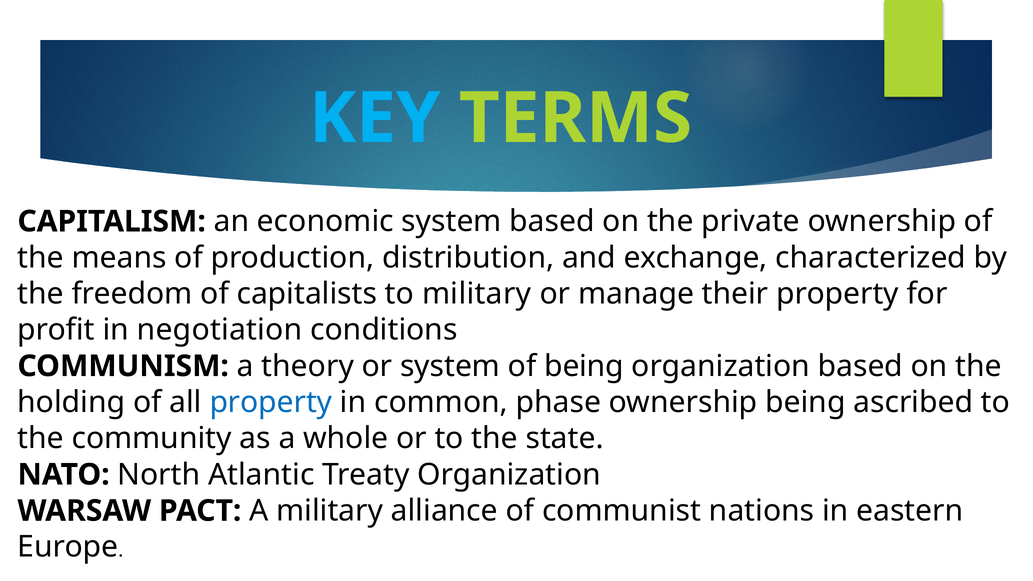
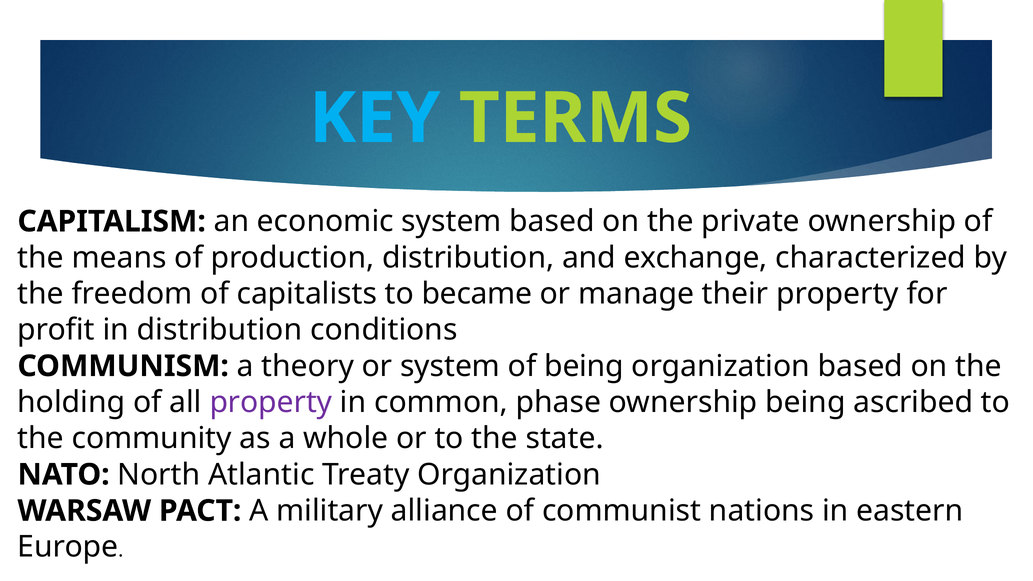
to military: military -> became (477, 294)
in negotiation: negotiation -> distribution (220, 330)
property colour: blue -> purple (271, 402)
